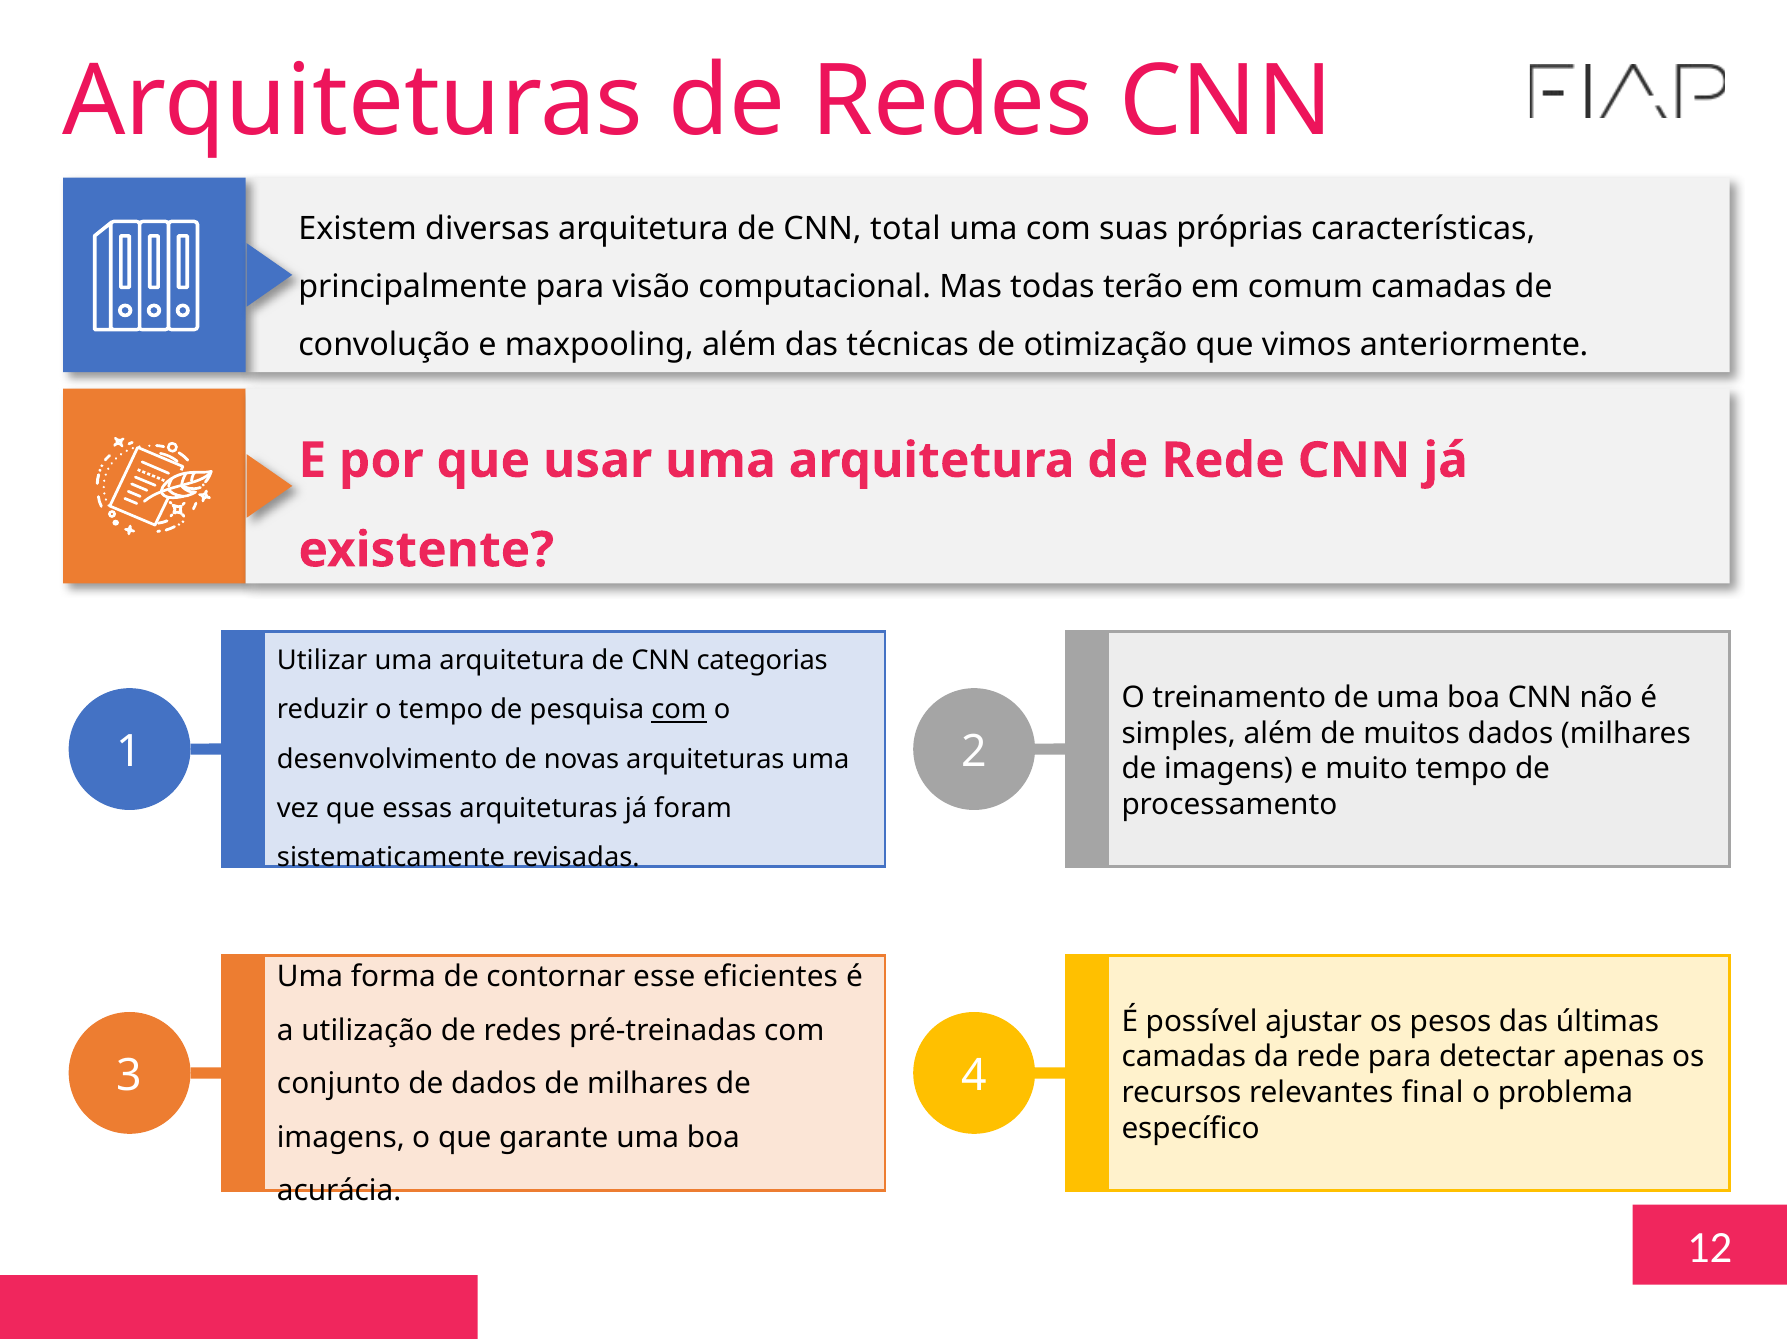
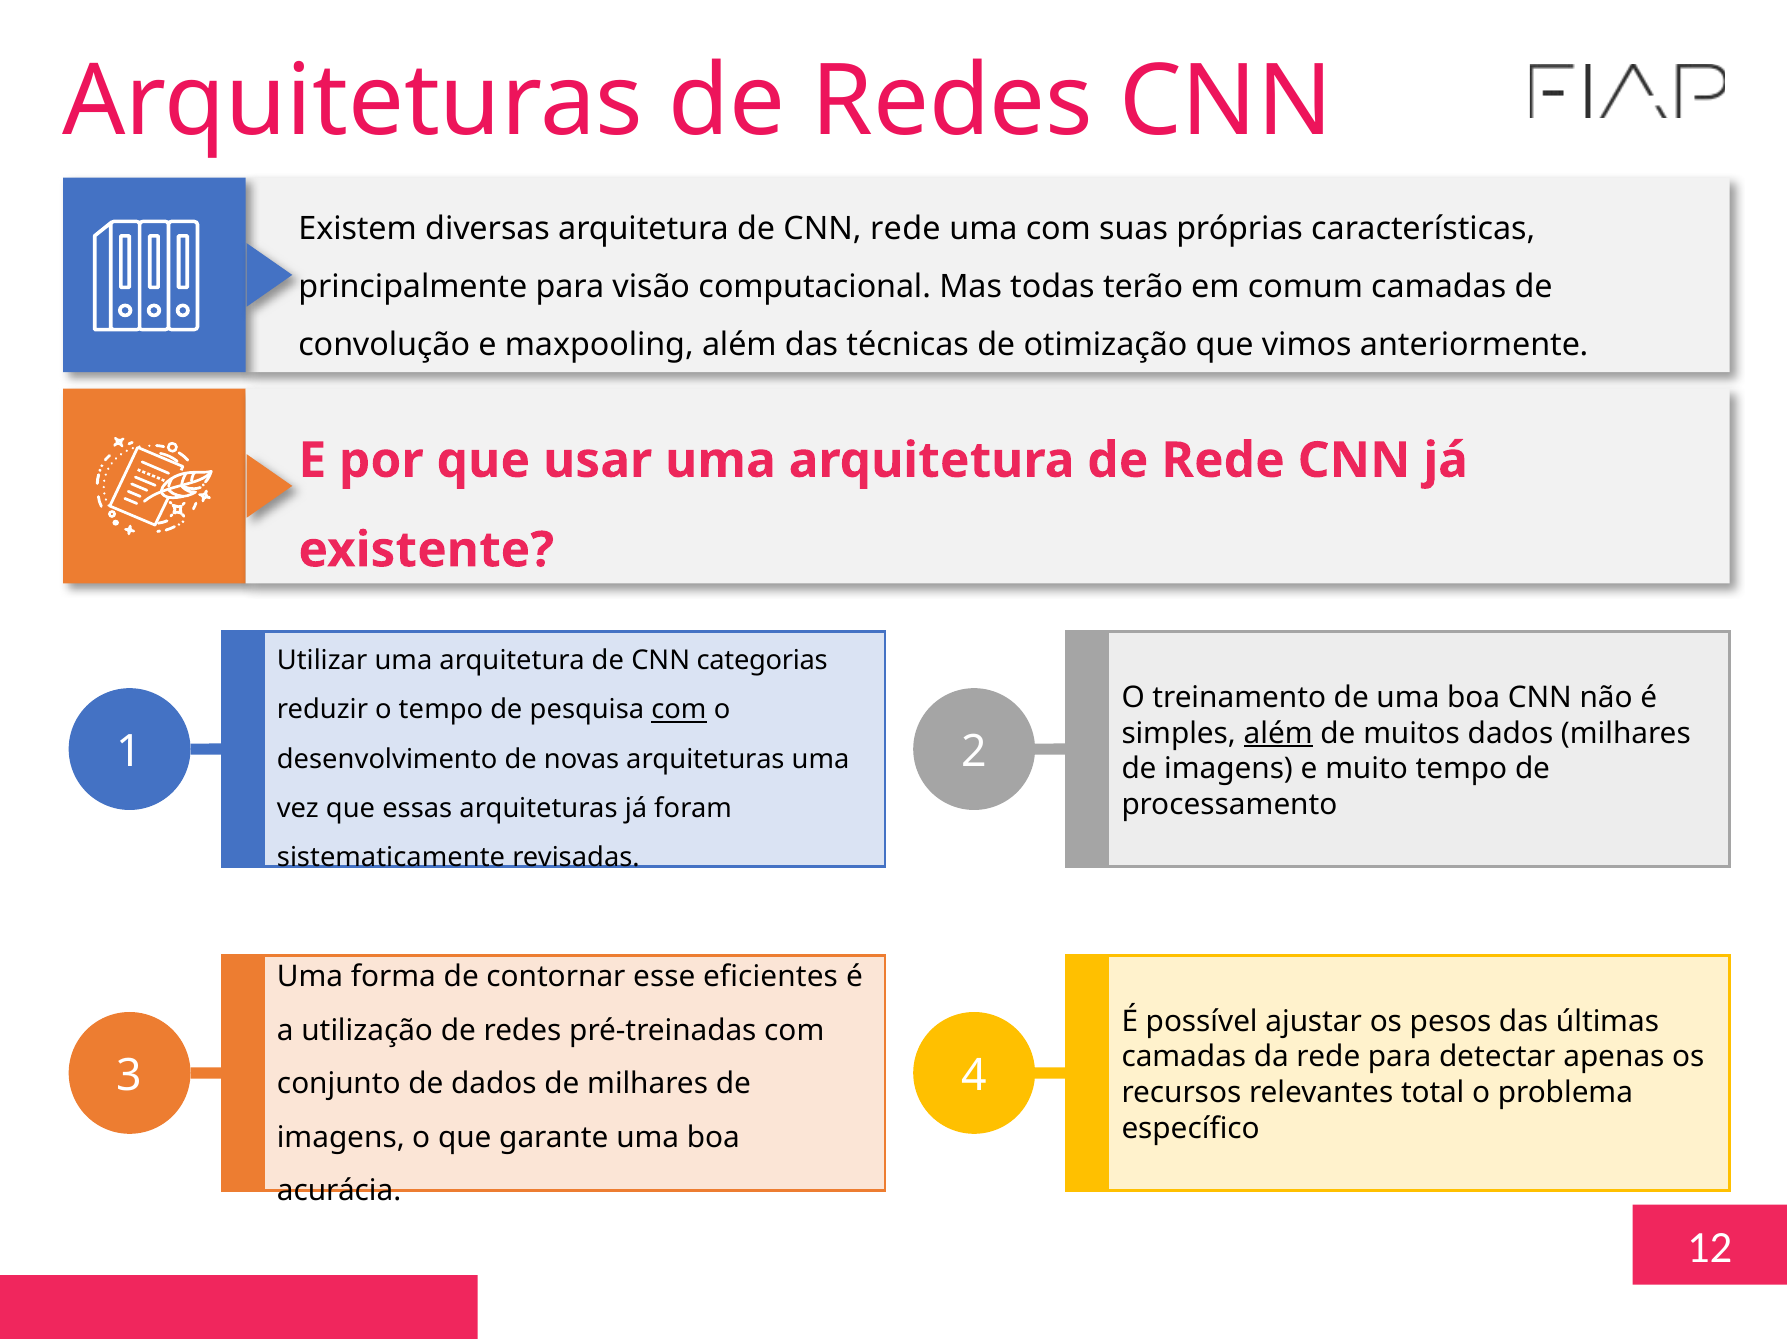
CNN total: total -> rede (905, 229)
além underline: none -> present (1278, 733)
final: final -> total (1433, 1093)
